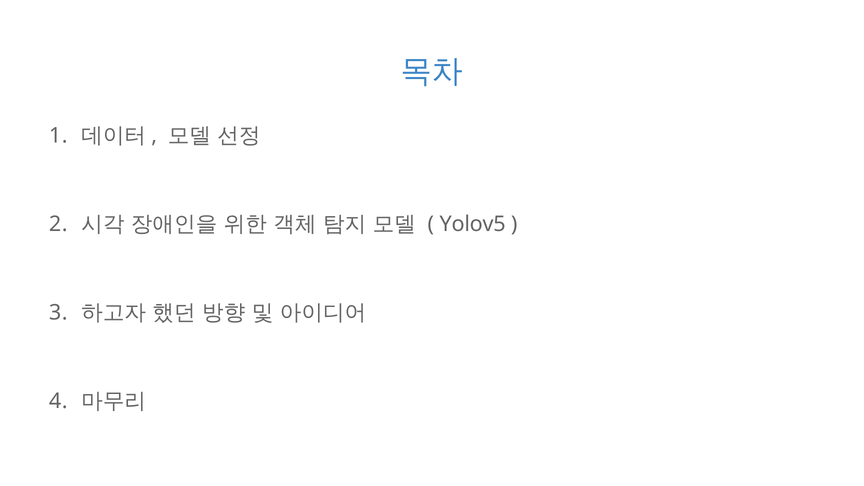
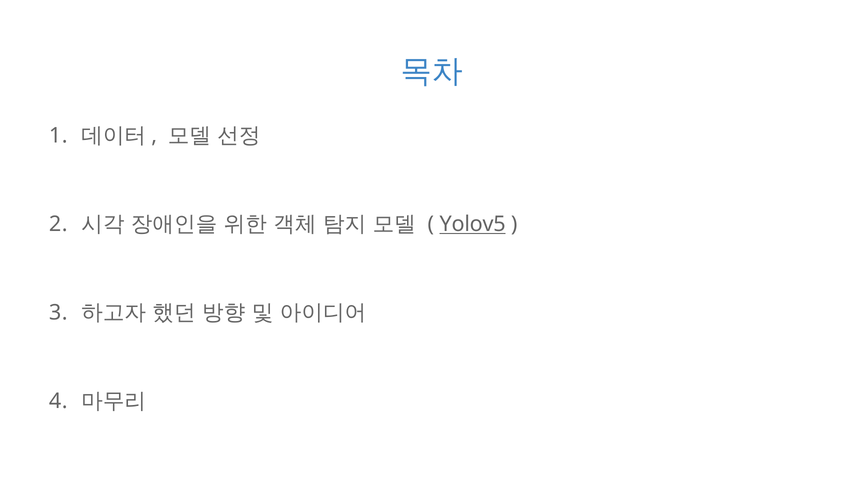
Yolov5 underline: none -> present (473, 224)
